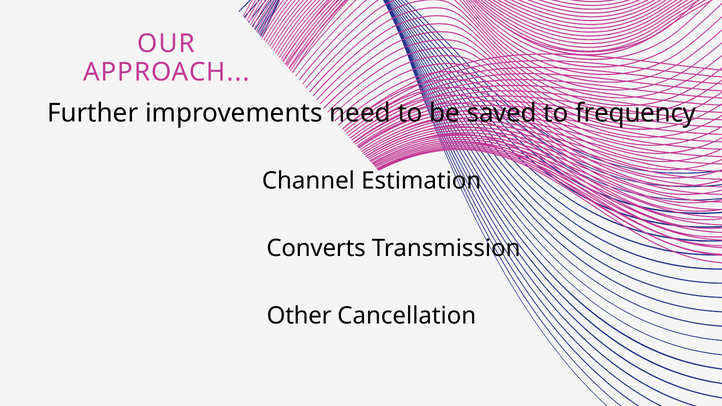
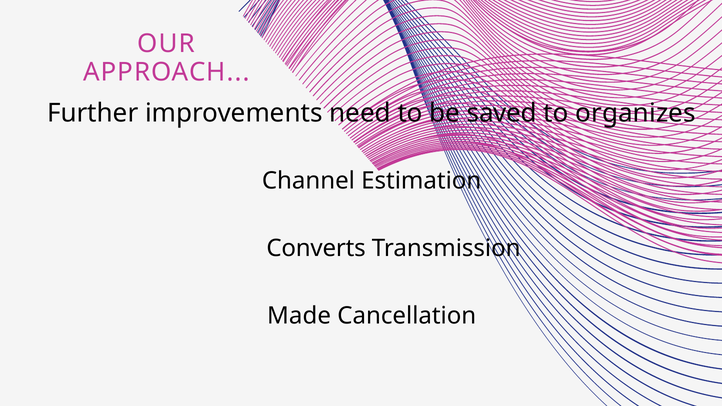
frequency: frequency -> organizes (635, 113)
Other: Other -> Made (299, 316)
